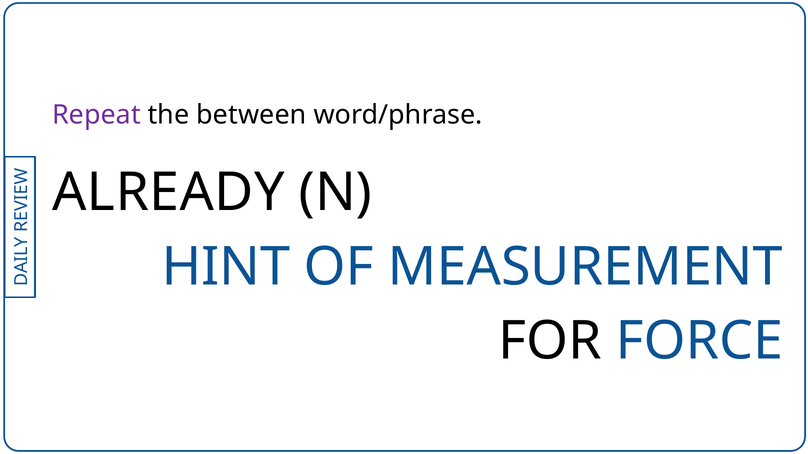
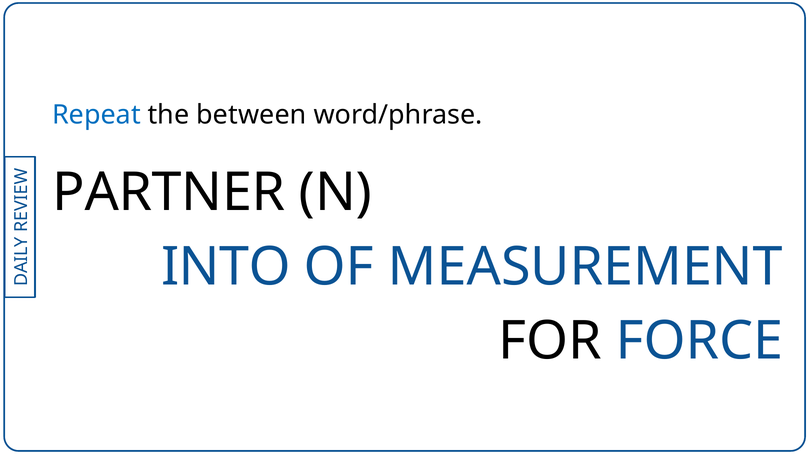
Repeat colour: purple -> blue (96, 115)
ALREADY: ALREADY -> PARTNER (169, 193)
HINT: HINT -> INTO (226, 267)
